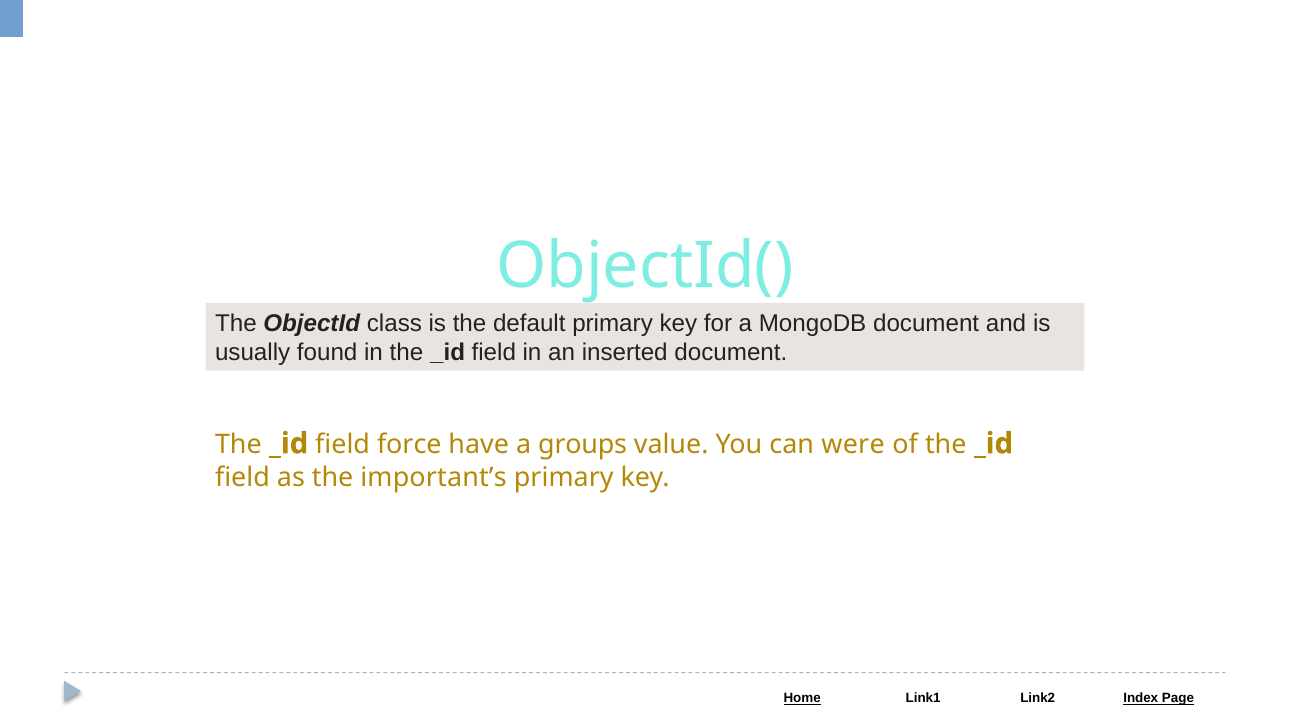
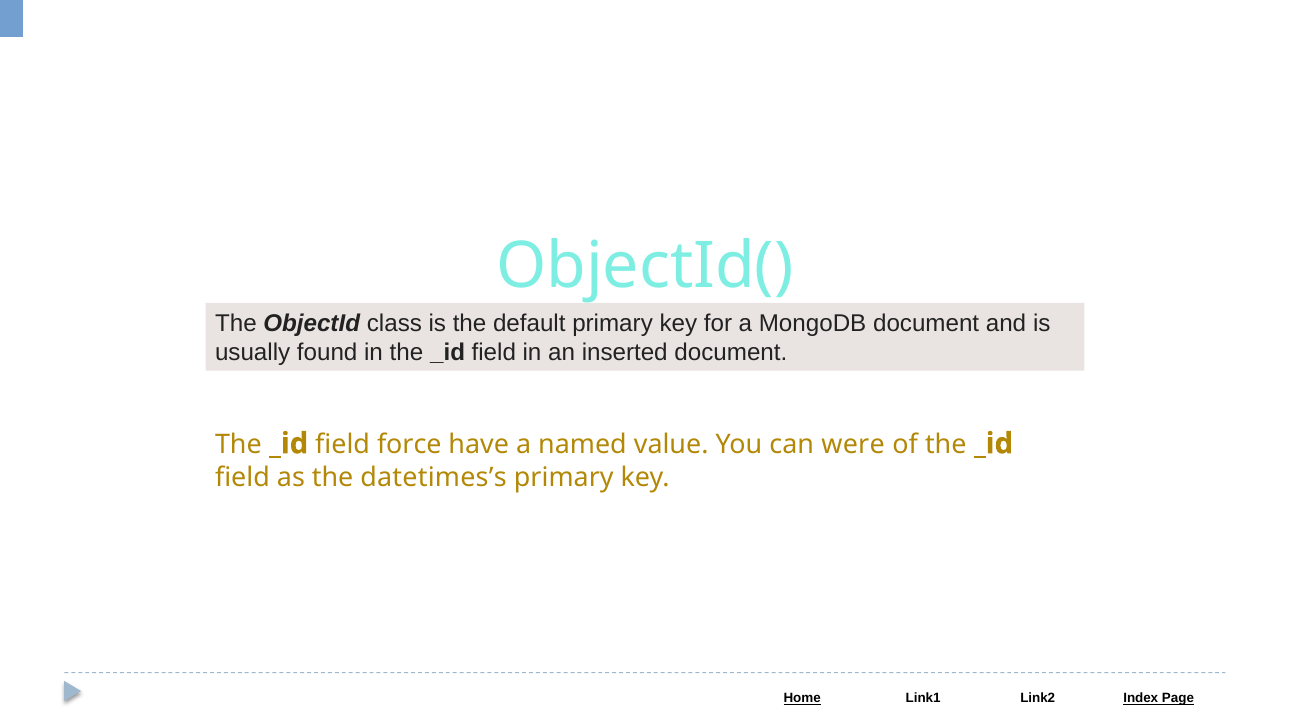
groups: groups -> named (582, 444)
important’s: important’s -> datetimes’s (434, 477)
